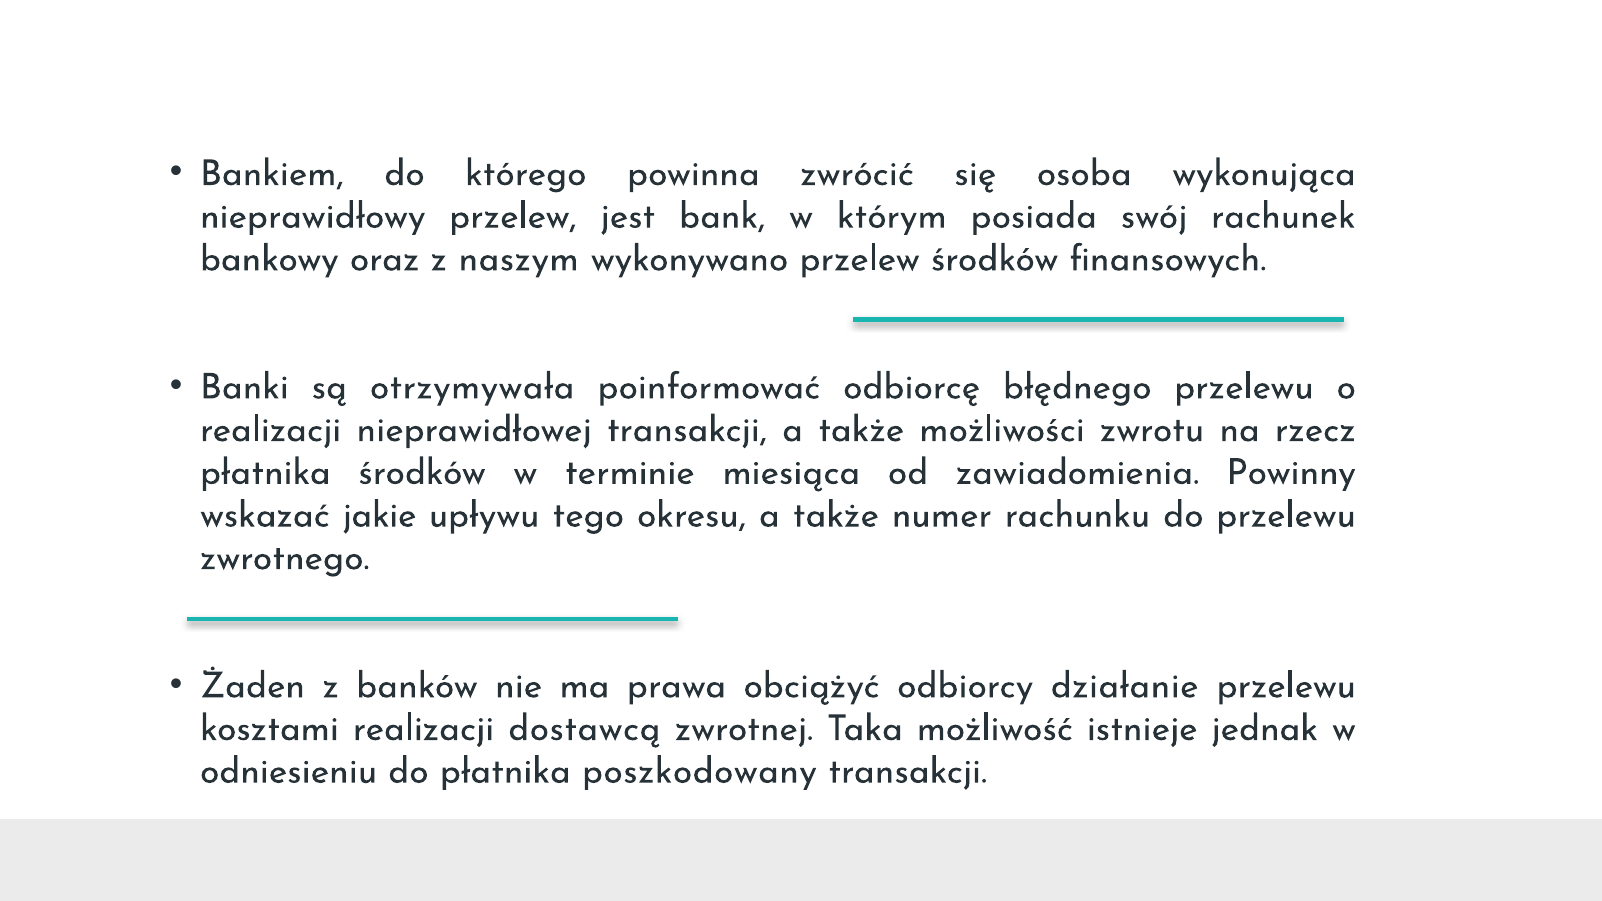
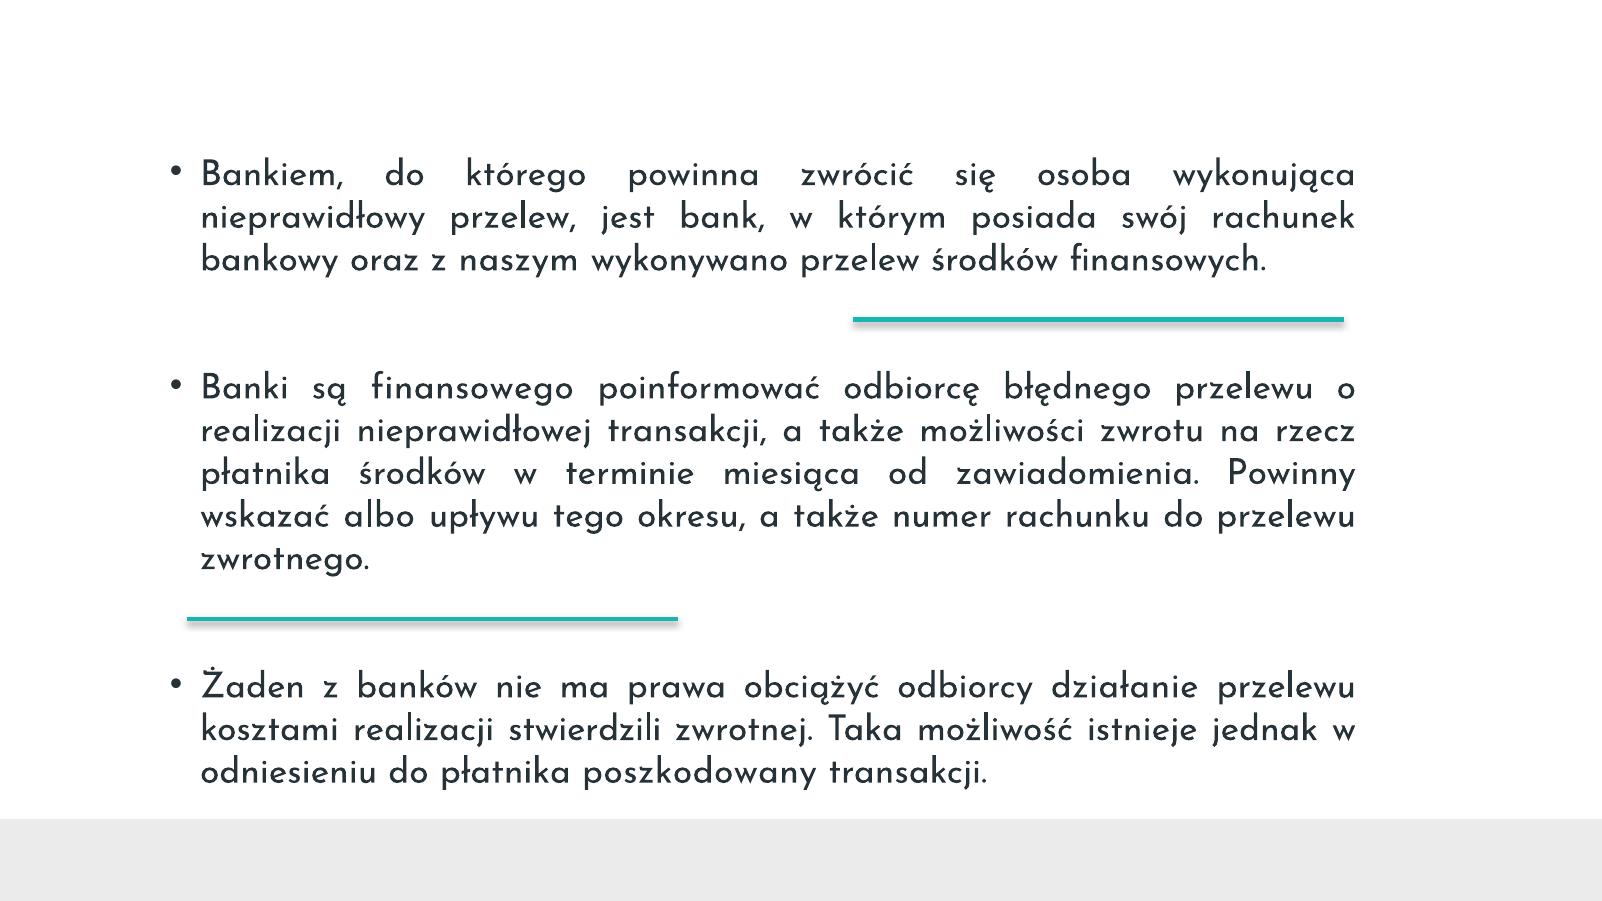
otrzymywała: otrzymywała -> finansowego (472, 387)
jakie: jakie -> albo (379, 515)
dostawcą: dostawcą -> stwierdzili (585, 728)
